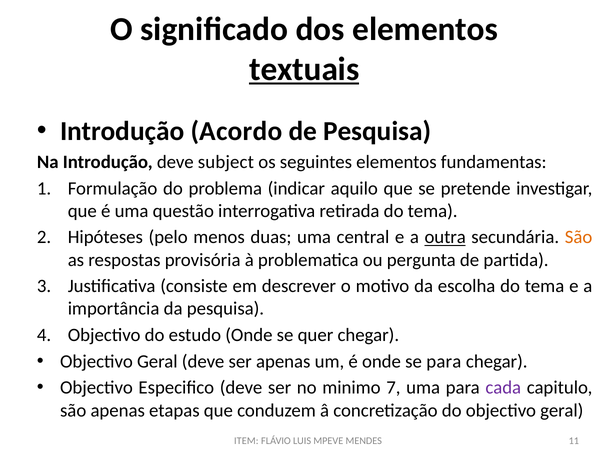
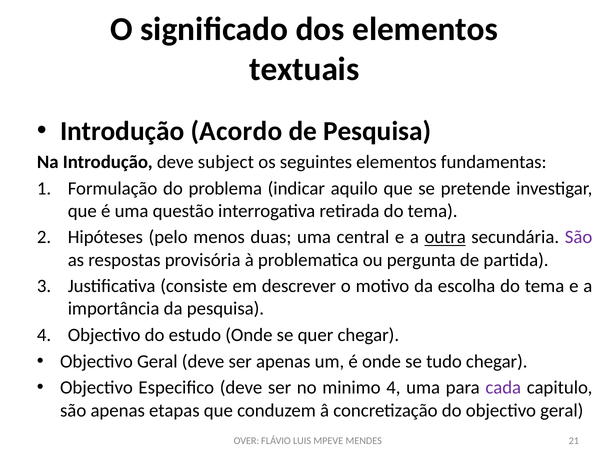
textuais underline: present -> none (304, 69)
São colour: orange -> purple (579, 237)
se para: para -> tudo (444, 361)
minimo 7: 7 -> 4 (393, 388)
ITEM: ITEM -> OVER (246, 441)
11: 11 -> 21 (574, 441)
